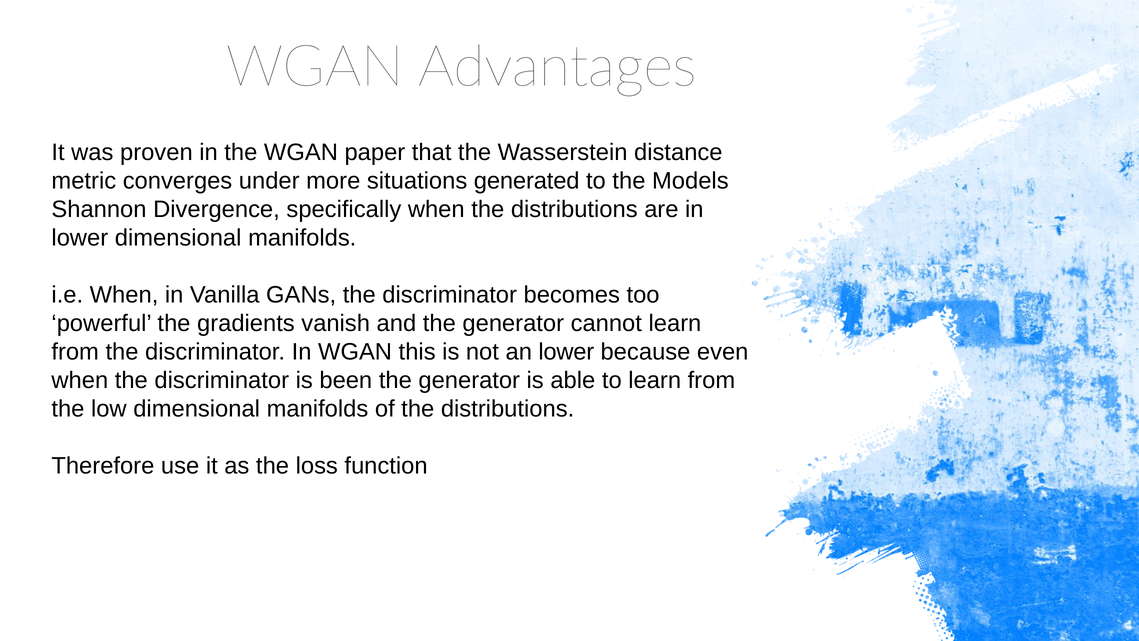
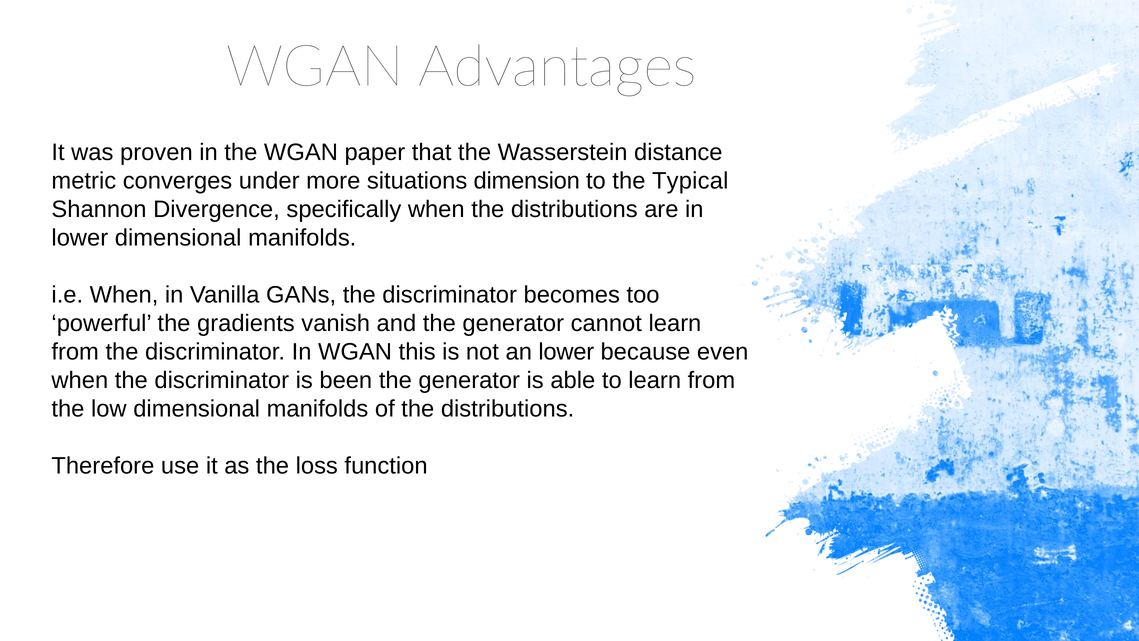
generated: generated -> dimension (527, 181)
Models: Models -> Typical (690, 181)
